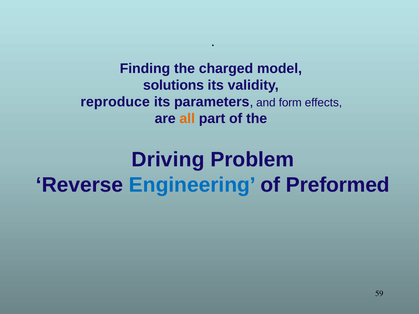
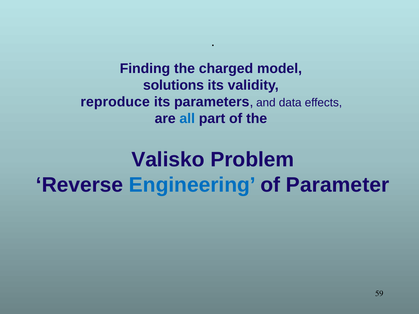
form: form -> data (290, 103)
all colour: orange -> blue (187, 119)
Driving: Driving -> Valisko (168, 160)
Preformed: Preformed -> Parameter (338, 185)
